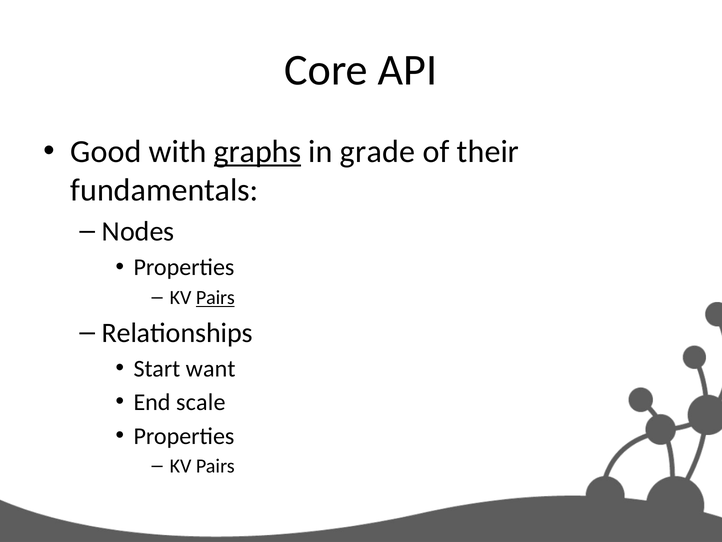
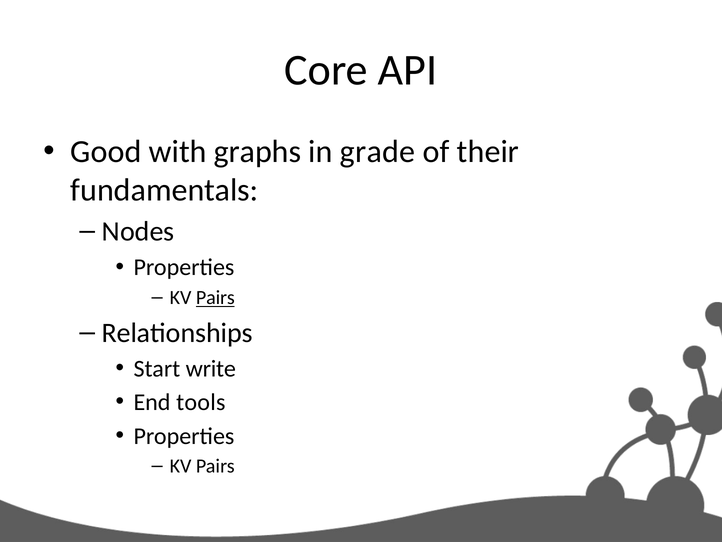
graphs underline: present -> none (258, 151)
want: want -> write (211, 368)
scale: scale -> tools (201, 402)
